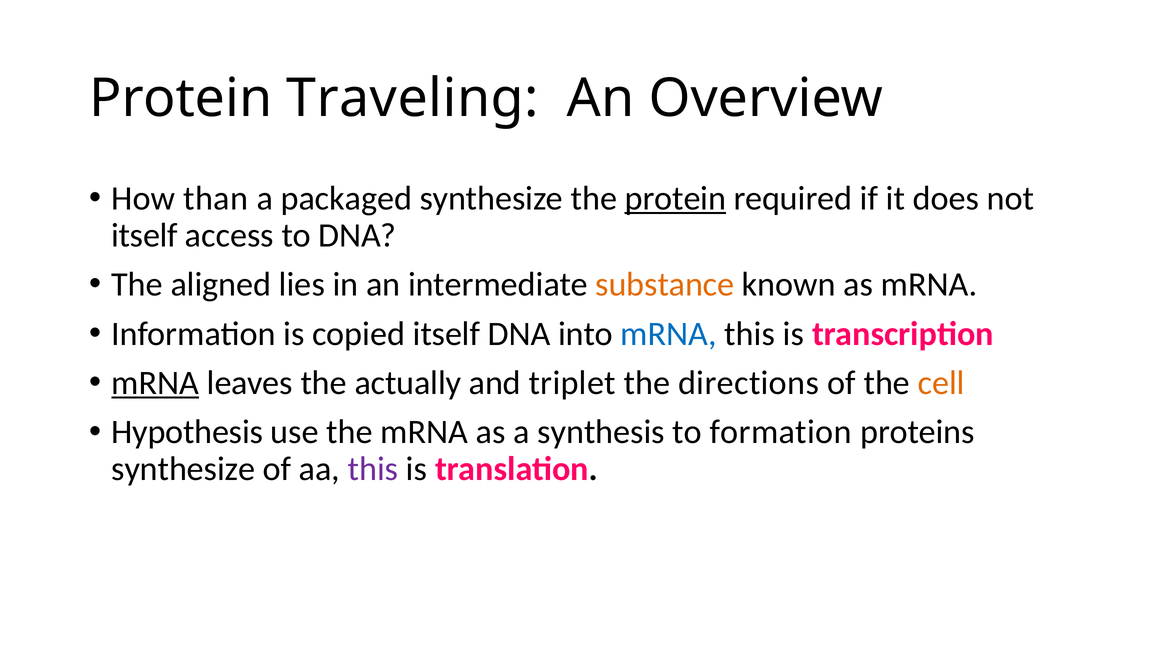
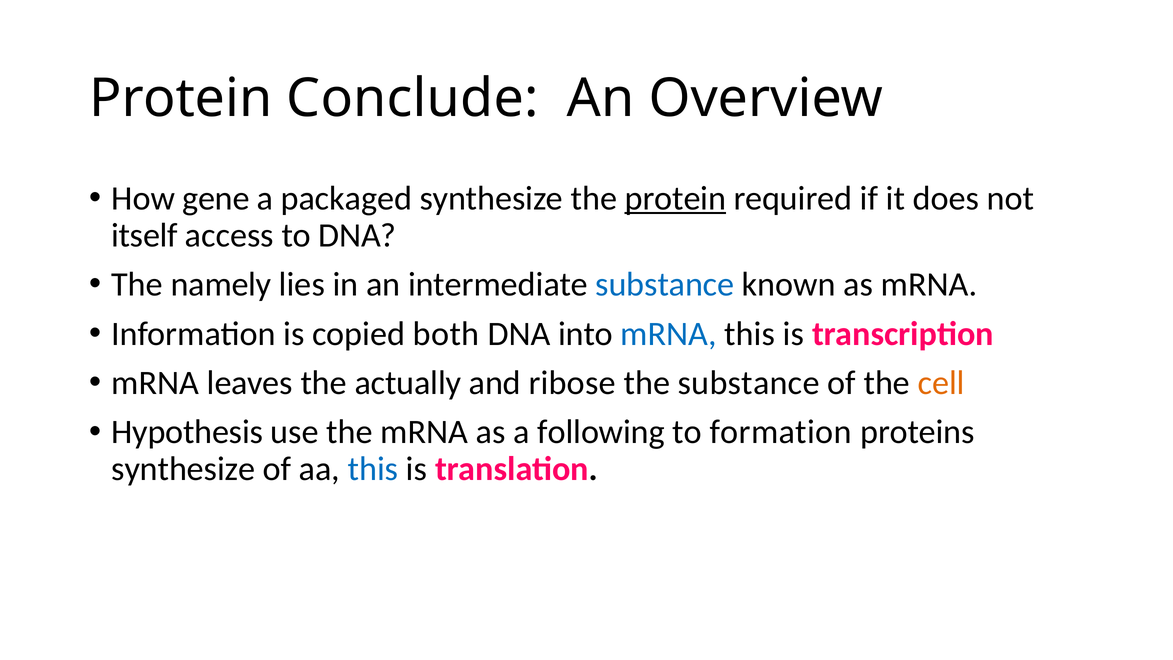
Traveling: Traveling -> Conclude (413, 99)
than: than -> gene (216, 198)
aligned: aligned -> namely (221, 284)
substance colour: orange -> blue (665, 284)
copied itself: itself -> both (446, 334)
mRNA underline: present -> none (155, 383)
triplet: triplet -> ribose (572, 383)
the directions: directions -> substance (749, 383)
synthesis: synthesis -> following (601, 432)
this colour: purple -> blue (373, 469)
